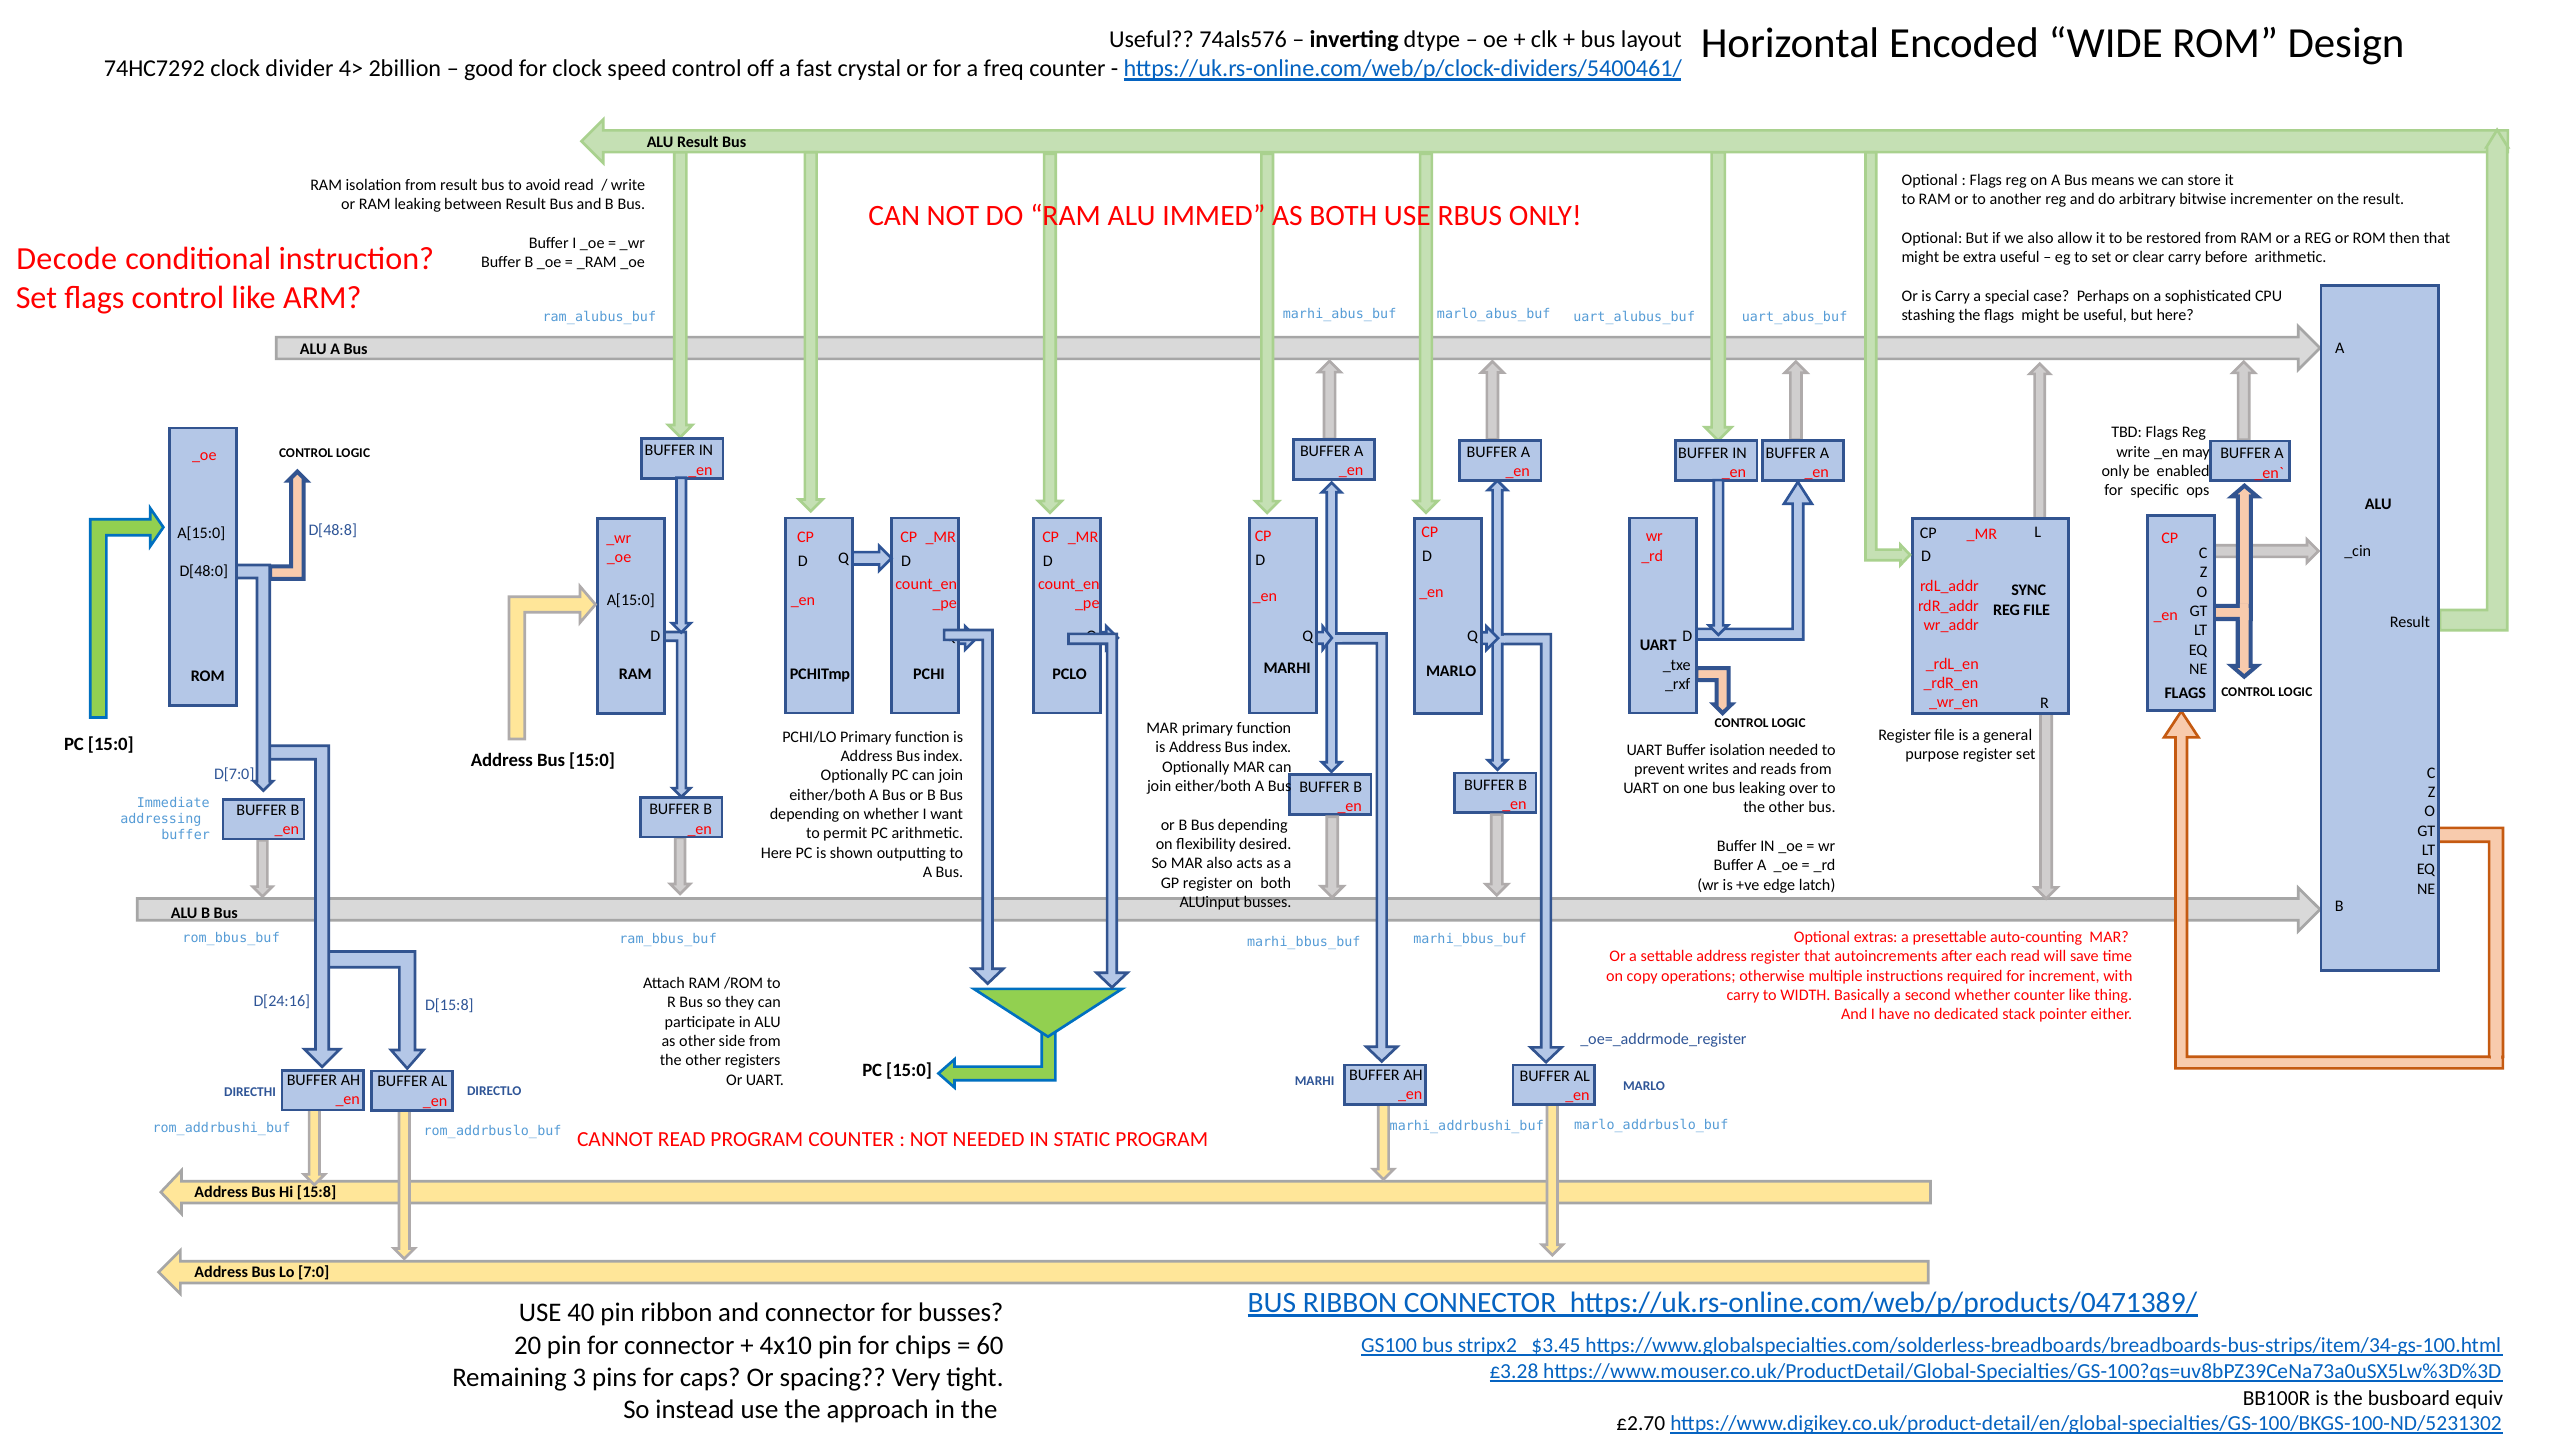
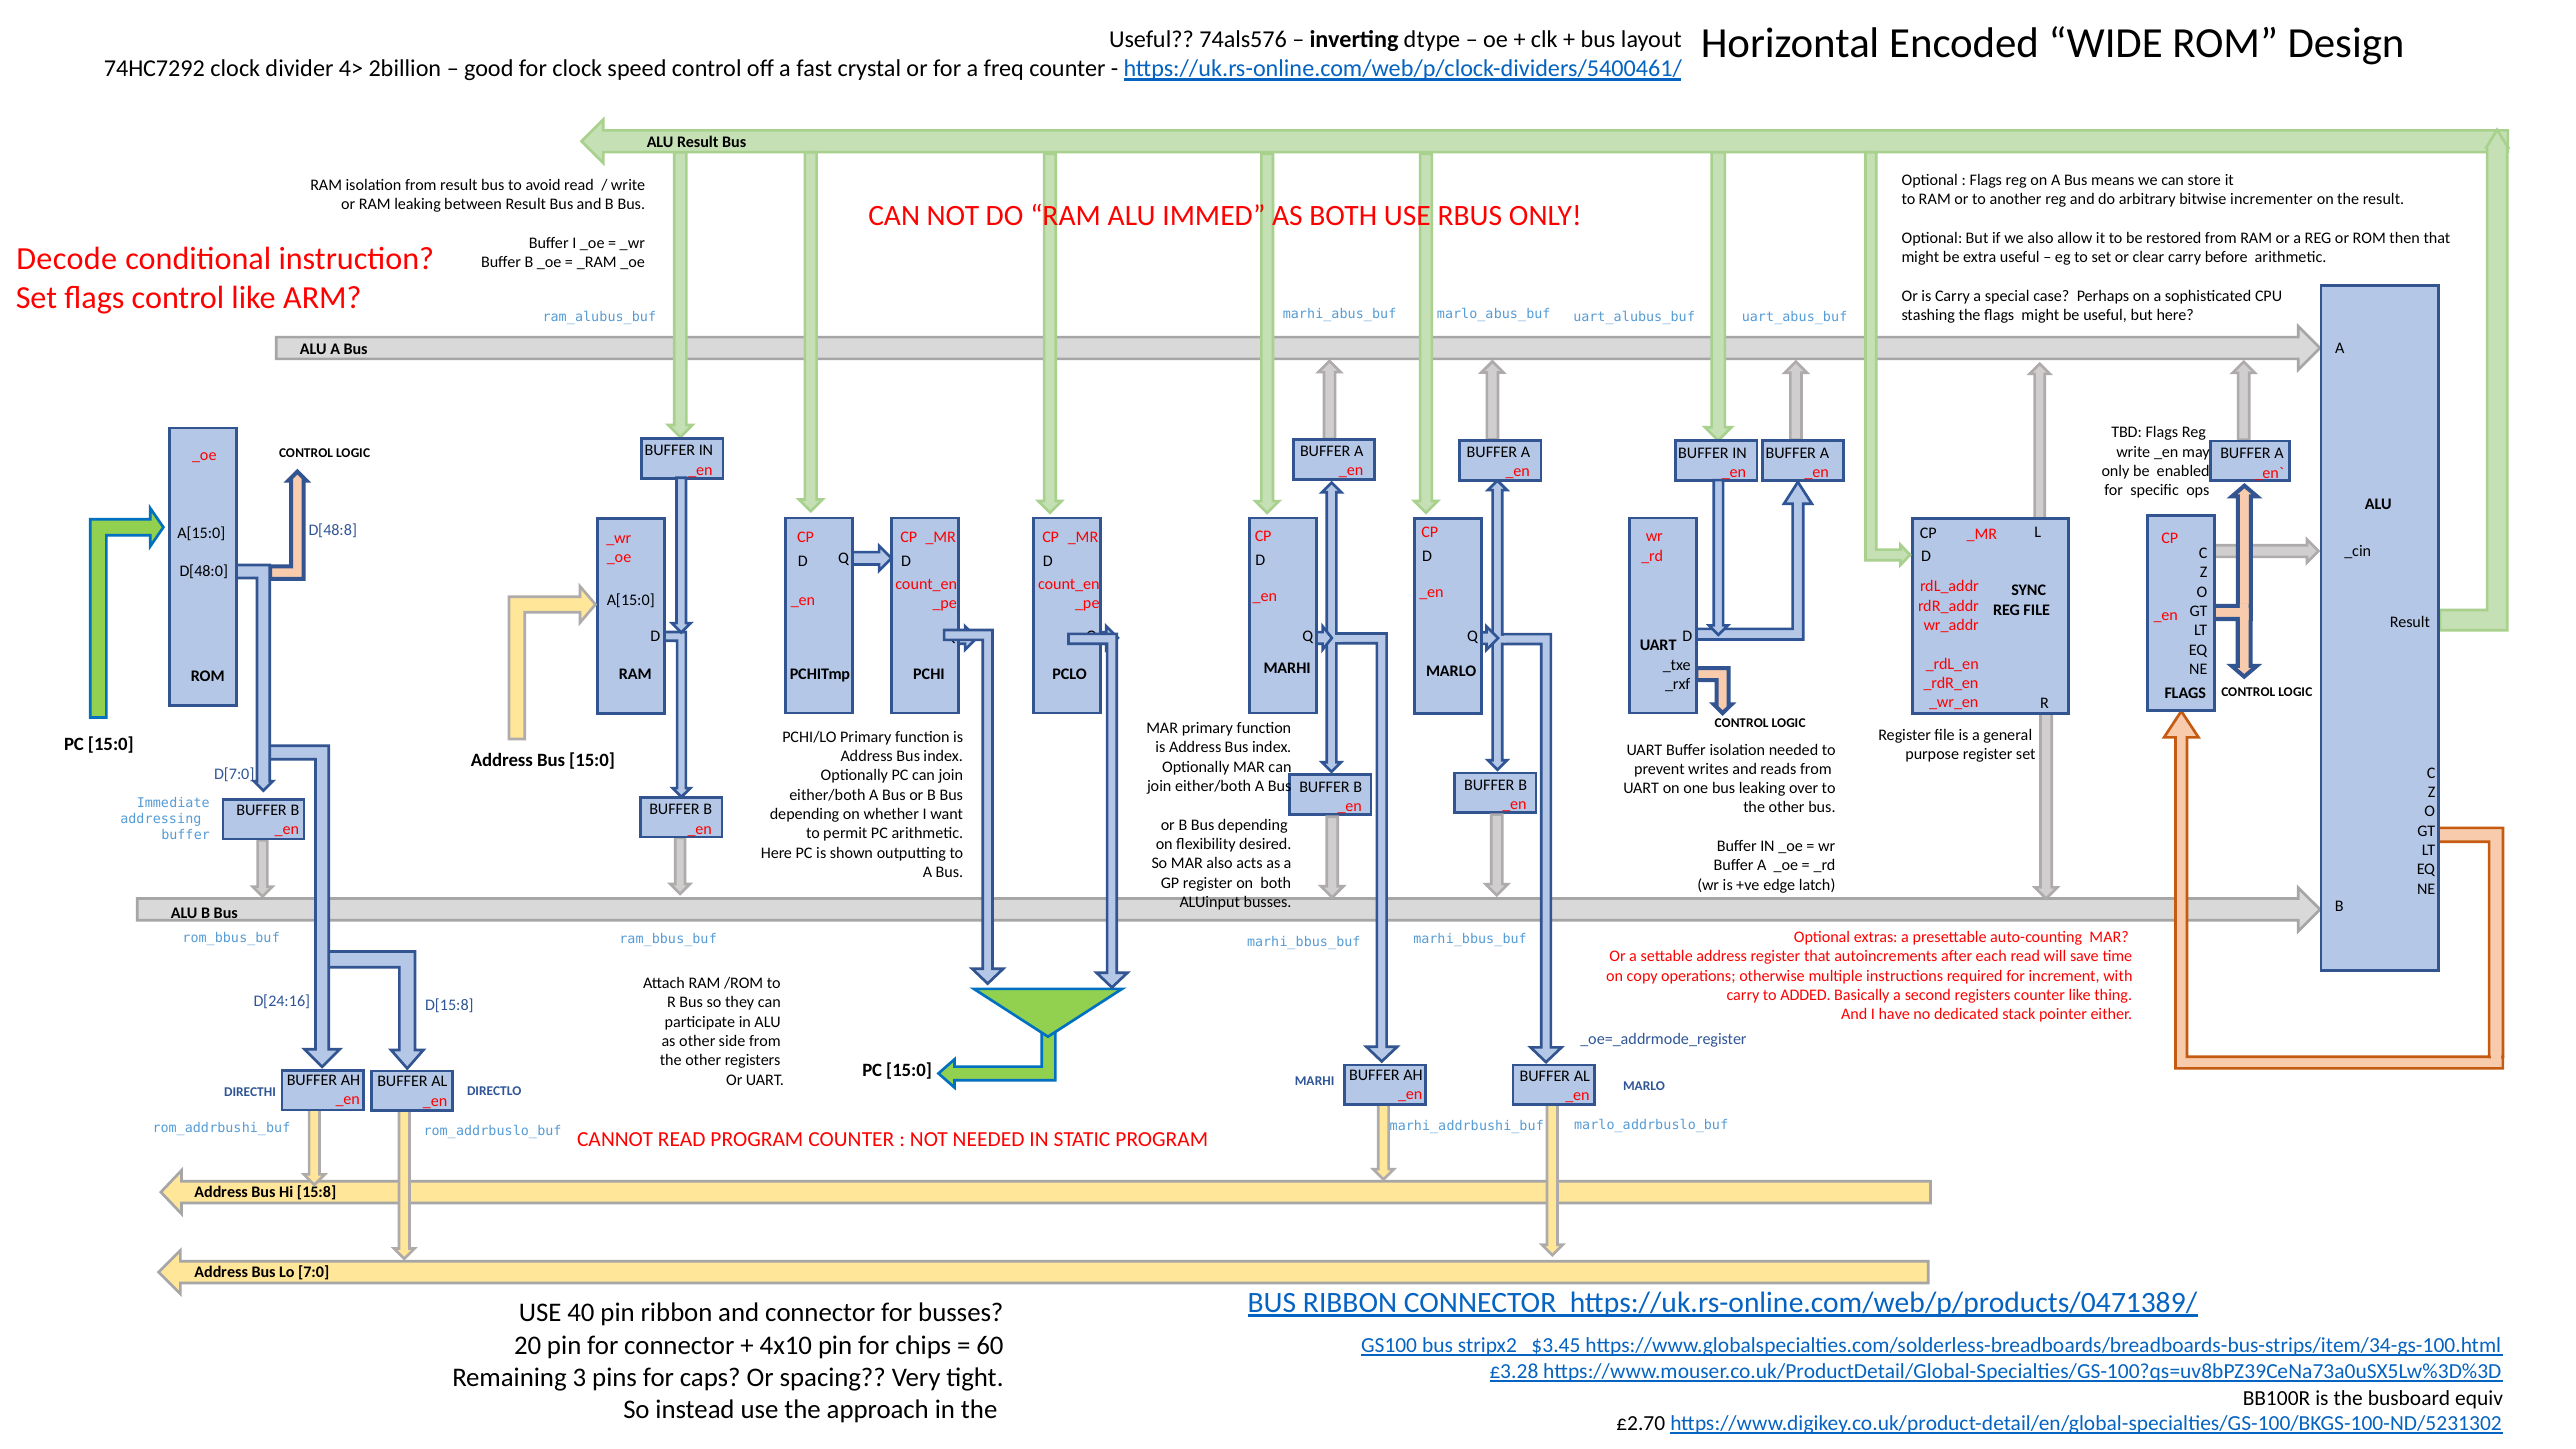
WIDTH: WIDTH -> ADDED (1806, 995)
second whether: whether -> registers (1983, 995)
